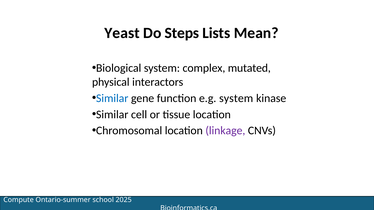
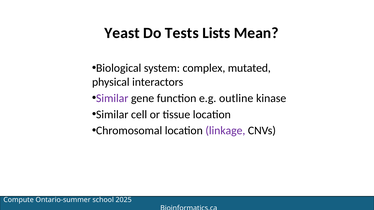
Steps: Steps -> Tests (182, 33)
Similar colour: blue -> purple (112, 98)
e.g system: system -> outline (236, 98)
